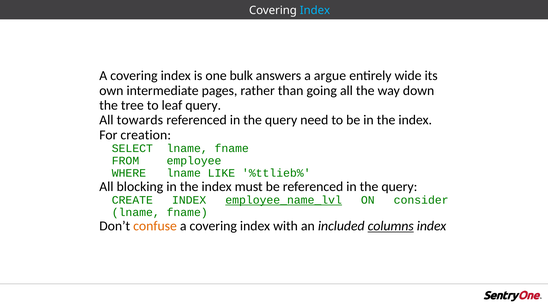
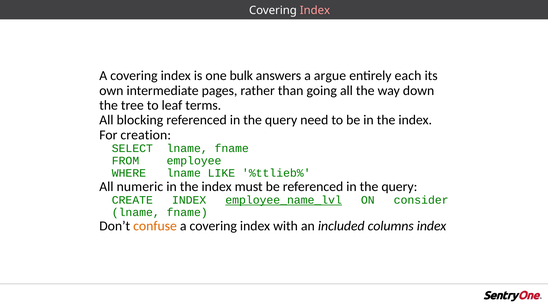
Index colour: light blue -> pink (315, 10)
wide: wide -> each (408, 76)
leaf query: query -> terms (203, 105)
towards: towards -> blocking (140, 120)
blocking: blocking -> numeric (140, 187)
columns underline: present -> none (391, 226)
